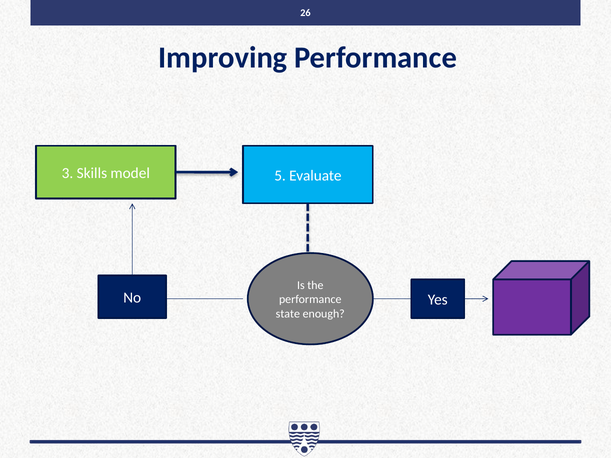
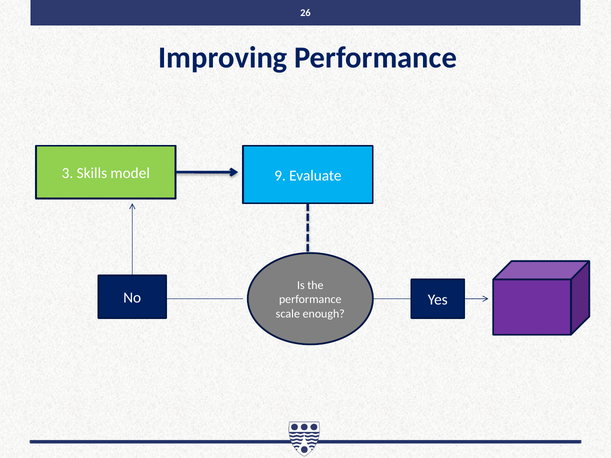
5: 5 -> 9 (280, 176)
state: state -> scale (288, 314)
